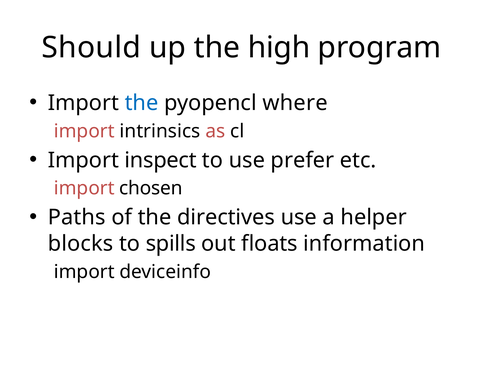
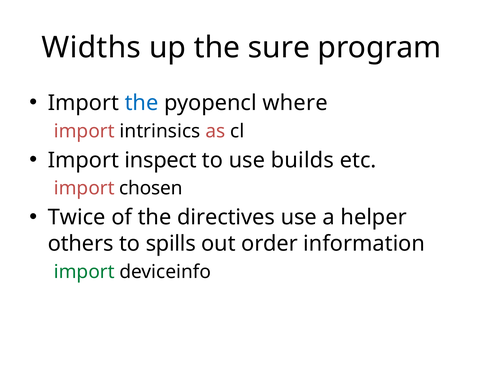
Should: Should -> Widths (91, 48)
high: high -> sure (279, 48)
prefer: prefer -> builds (302, 160)
Paths: Paths -> Twice (77, 218)
blocks: blocks -> others (81, 244)
floats: floats -> order (270, 244)
import colour: black -> green (84, 272)
